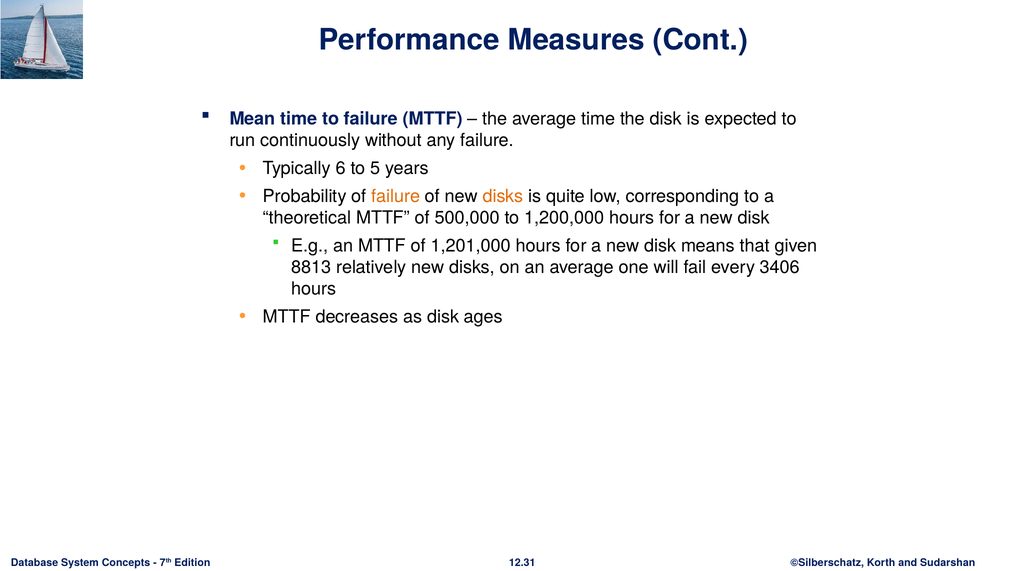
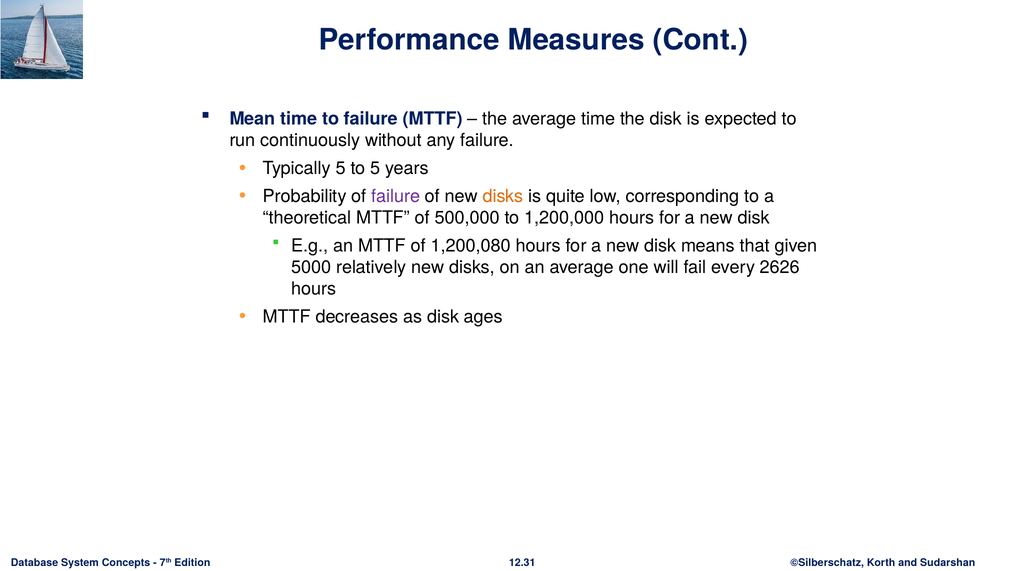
Typically 6: 6 -> 5 (341, 168)
failure colour: orange -> purple (396, 196)
1,201,000: 1,201,000 -> 1,200,080 (471, 246)
8813: 8813 -> 5000 (311, 267)
3406: 3406 -> 2626 (780, 267)
